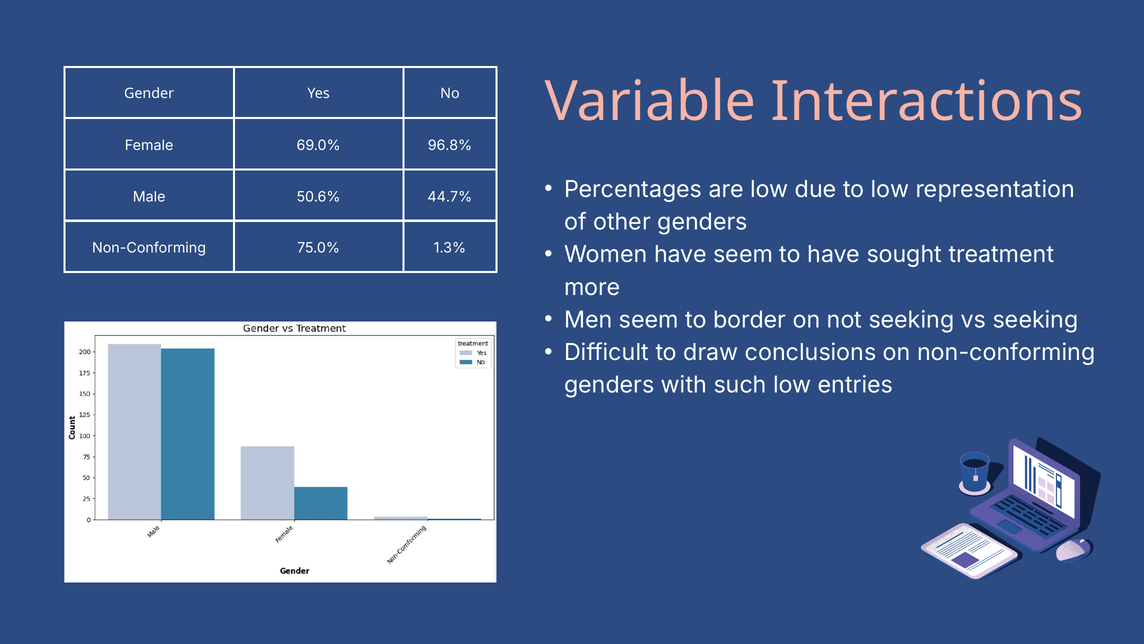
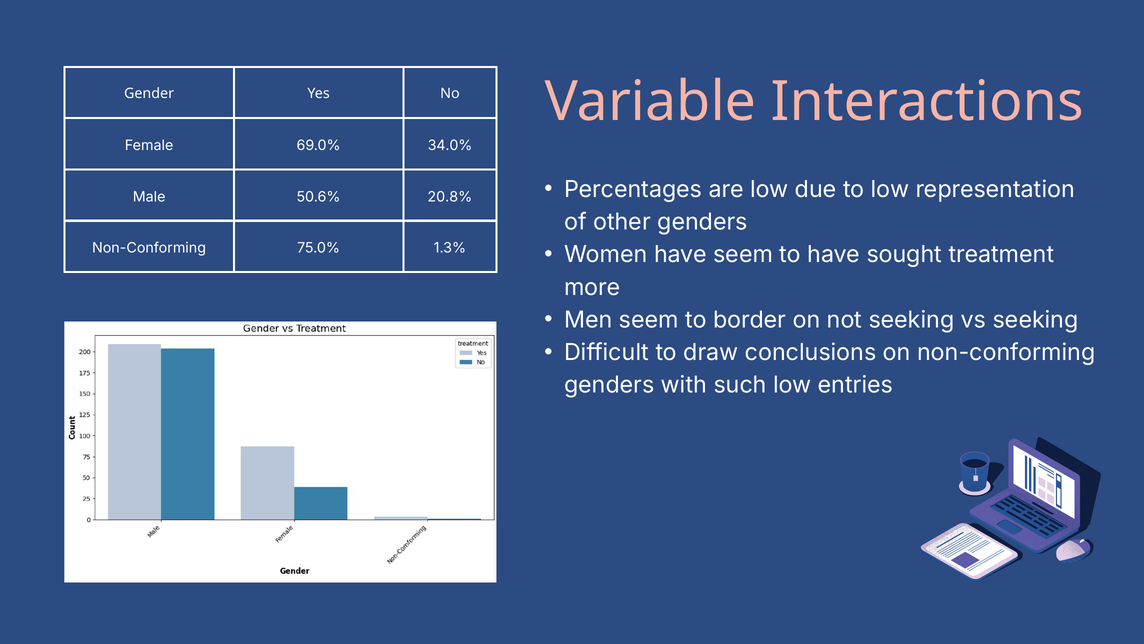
96.8%: 96.8% -> 34.0% (450, 146)
44.7%: 44.7% -> 20.8% (450, 197)
